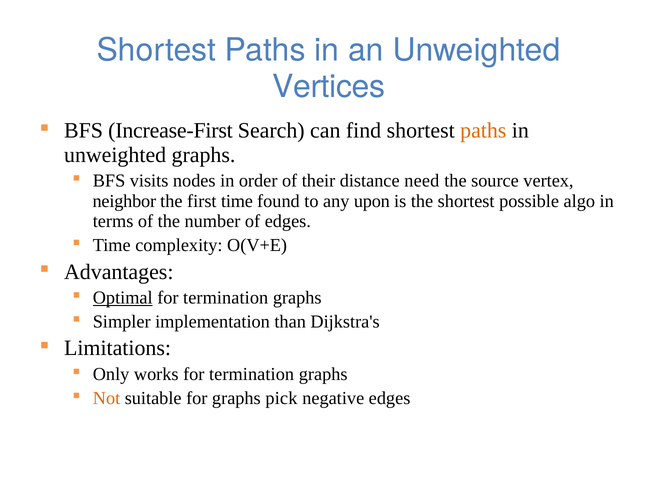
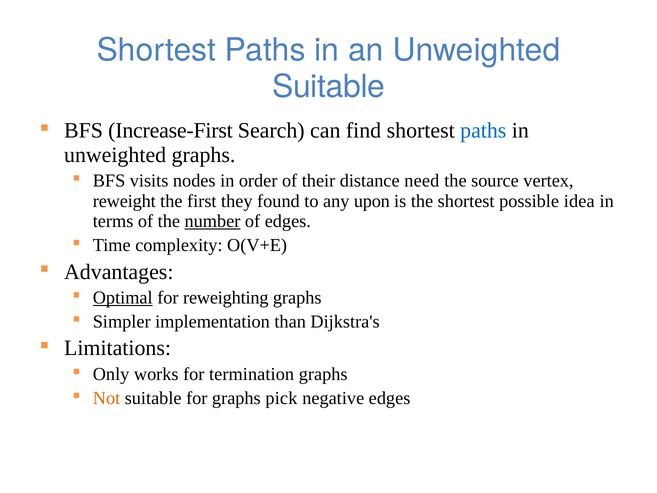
Vertices: Vertices -> Suitable (329, 87)
paths colour: orange -> blue (483, 131)
neighbor: neighbor -> reweight (124, 201)
first time: time -> they (237, 201)
algo: algo -> idea (579, 201)
number underline: none -> present (212, 221)
termination: termination -> reweighting (226, 298)
